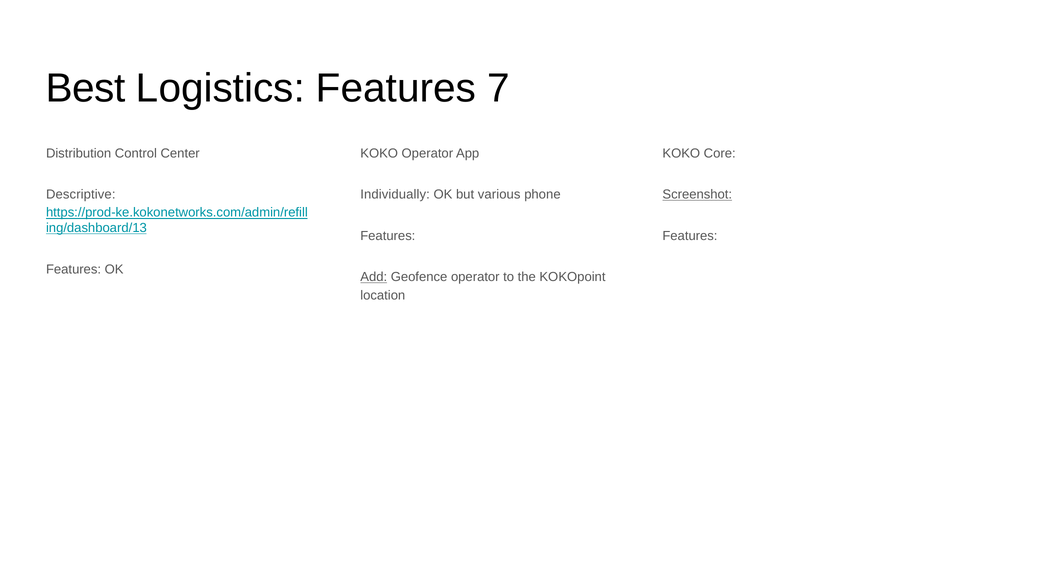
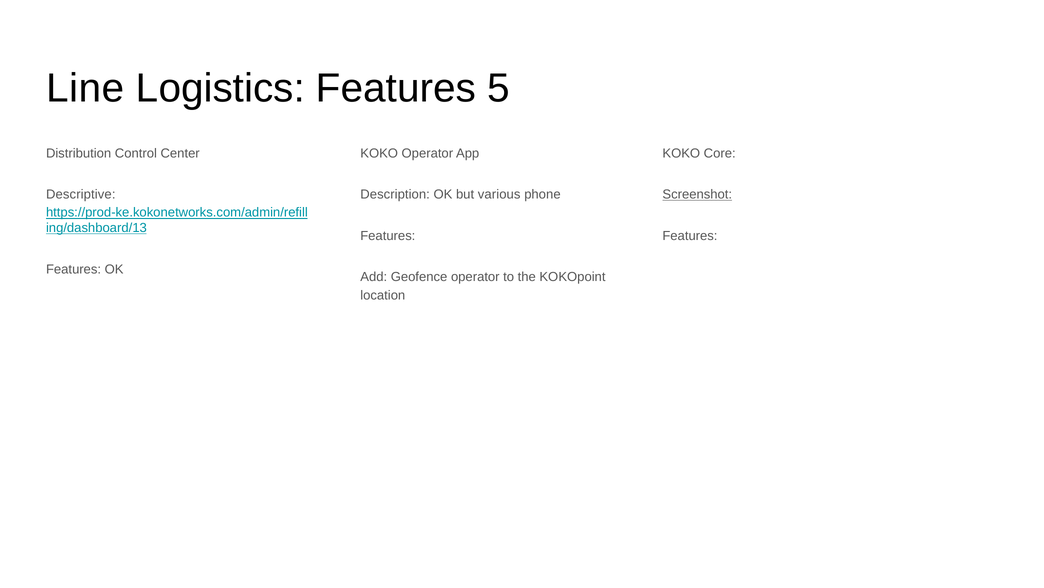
Best: Best -> Line (85, 88)
7: 7 -> 5 (498, 88)
Individually: Individually -> Description (395, 194)
Add underline: present -> none (374, 277)
